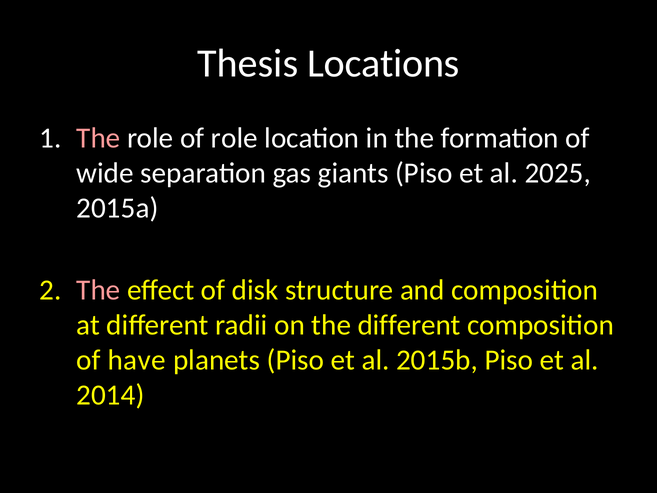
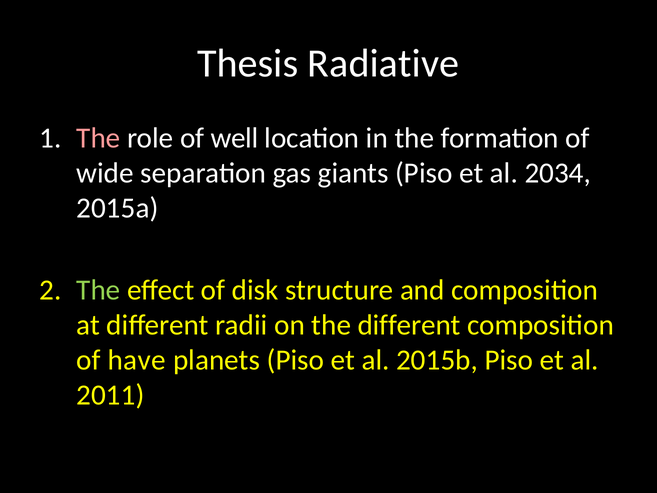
Locations: Locations -> Radiative (383, 64)
of role: role -> well (234, 138)
2025: 2025 -> 2034 (558, 173)
The colour: pink -> light green (98, 290)
2014: 2014 -> 2011 (110, 395)
